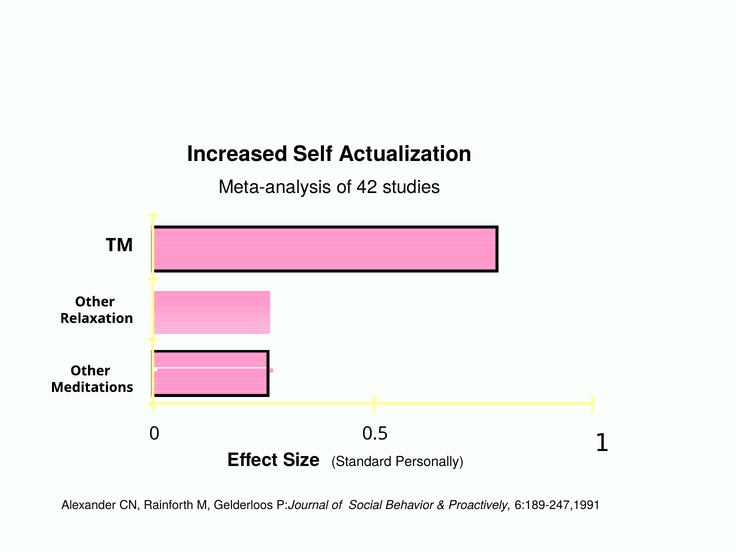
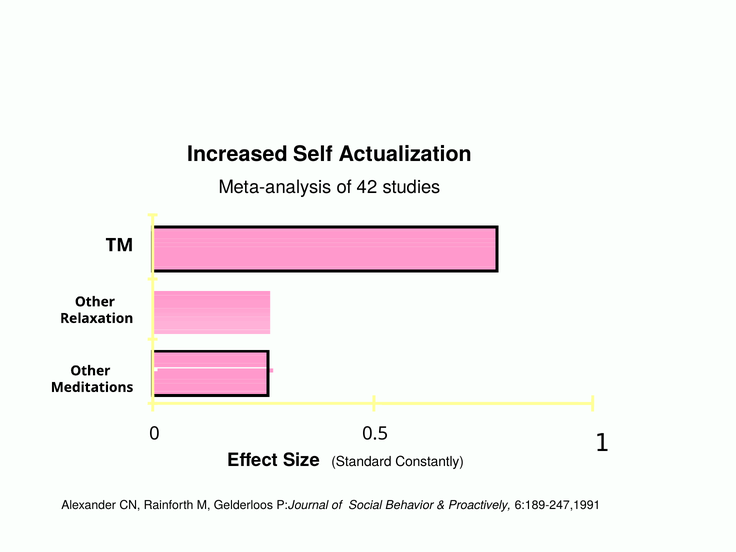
Personally: Personally -> Constantly (430, 462)
